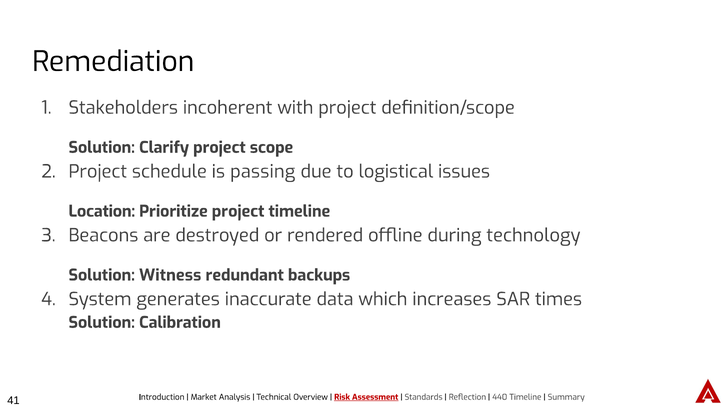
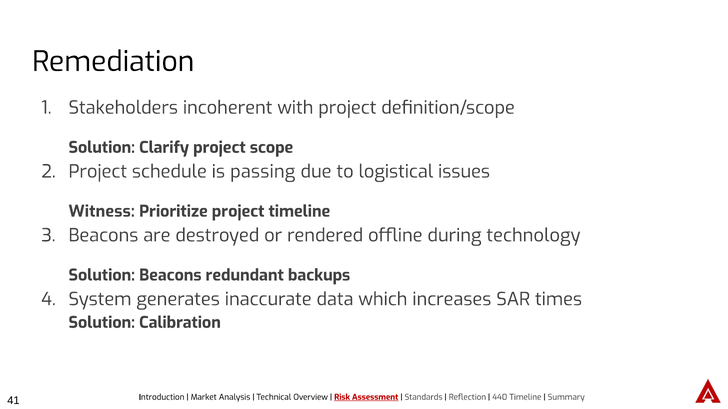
Location: Location -> Witness (102, 212)
Solution Witness: Witness -> Beacons (170, 276)
